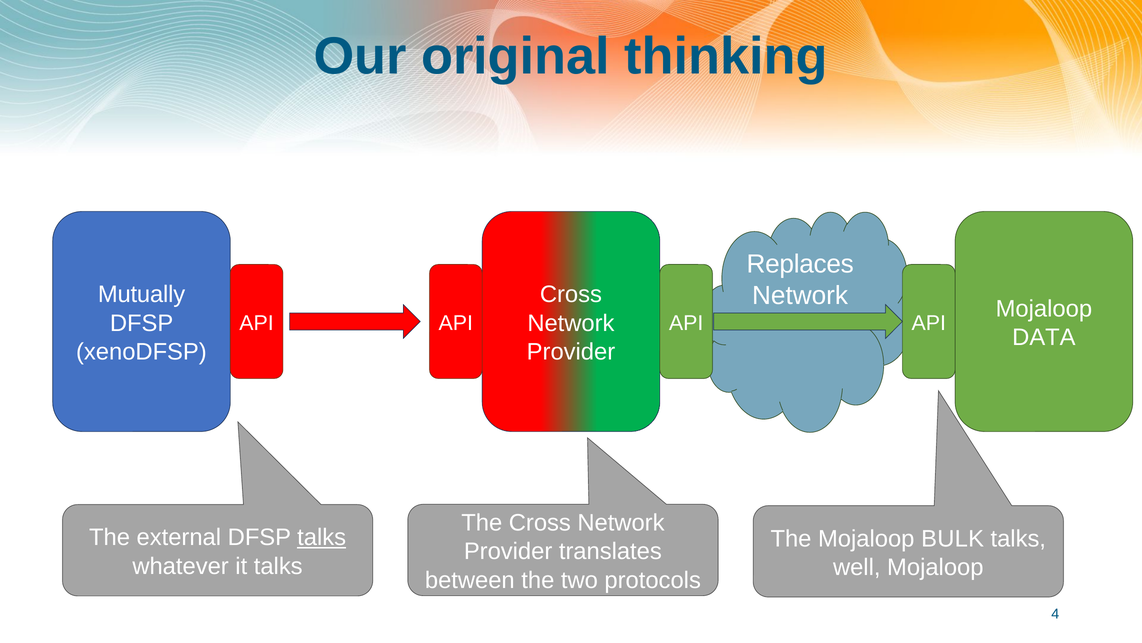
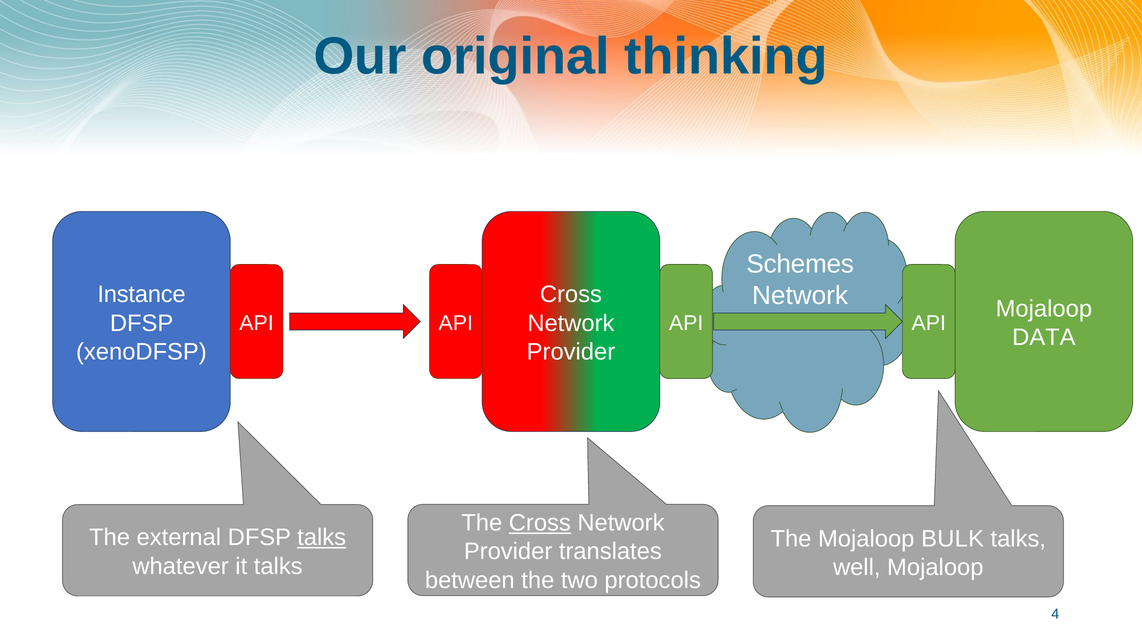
Replaces: Replaces -> Schemes (800, 264)
Mutually: Mutually -> Instance (142, 294)
Cross underline: none -> present (540, 522)
